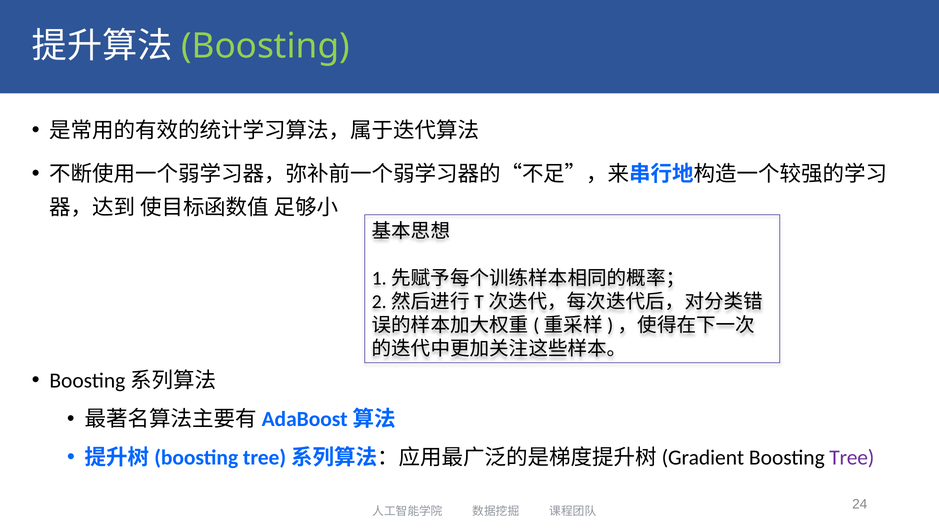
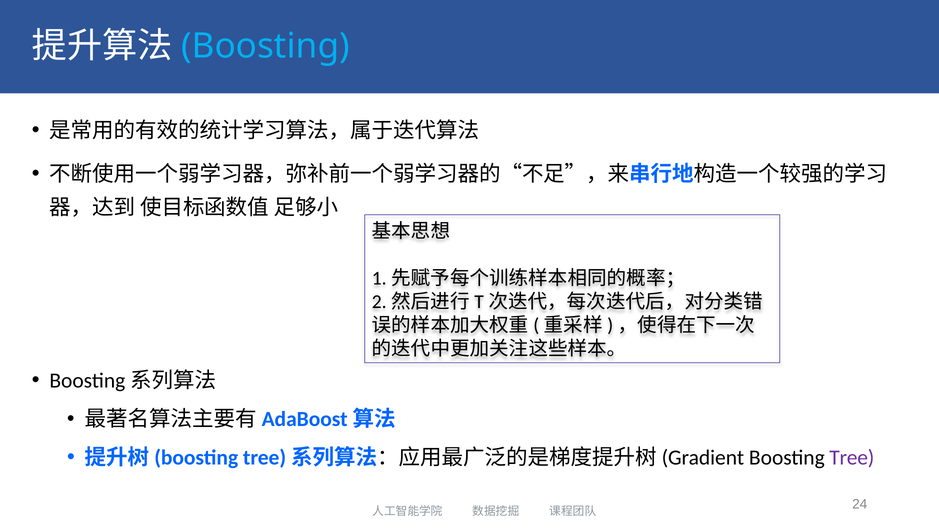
Boosting colour: light green -> light blue (265, 46)
